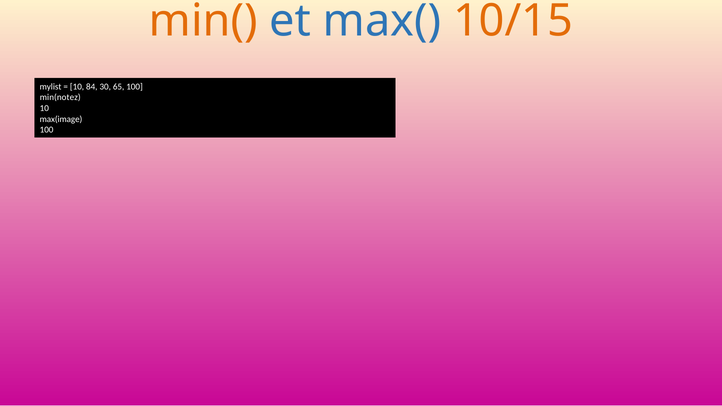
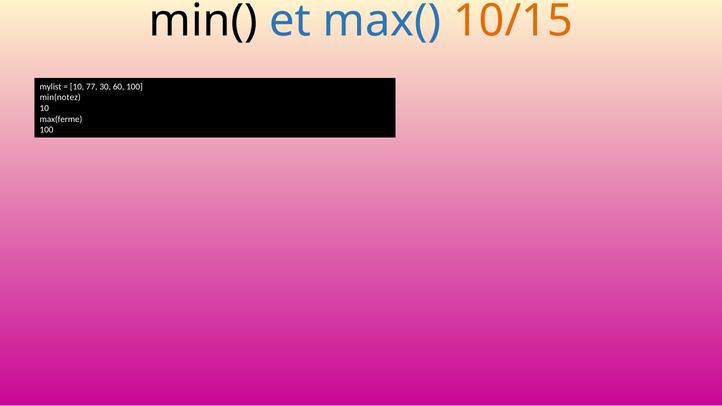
min( colour: orange -> black (203, 21)
84: 84 -> 77 (92, 87)
65: 65 -> 60 (119, 87)
max(image: max(image -> max(ferme (61, 119)
